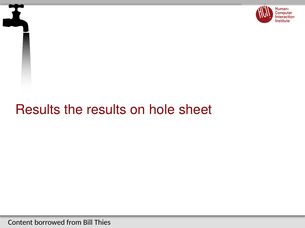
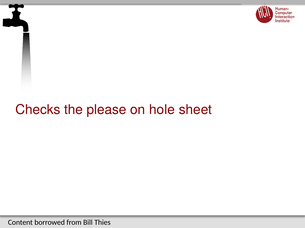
Results: Results -> Checks (38, 110)
the results: results -> please (107, 110)
